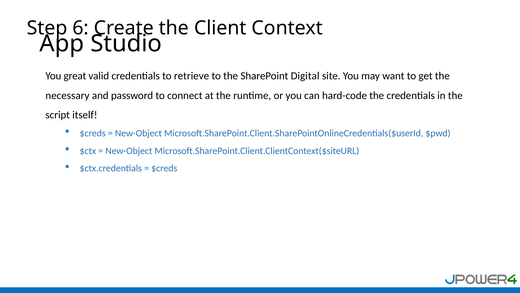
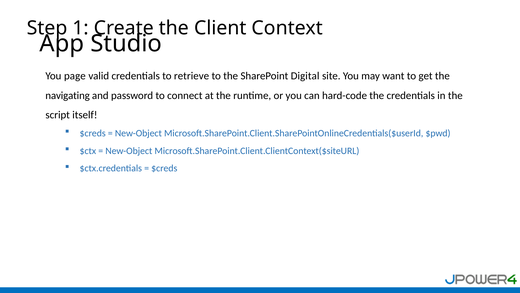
6: 6 -> 1 (81, 28)
great: great -> page (75, 76)
necessary: necessary -> navigating (68, 95)
